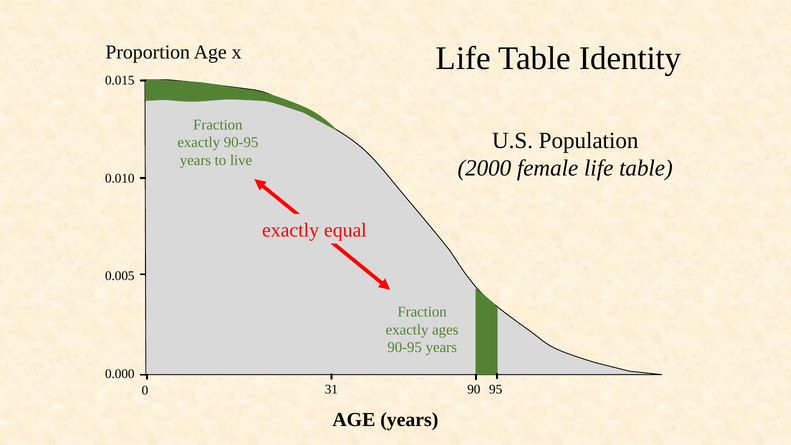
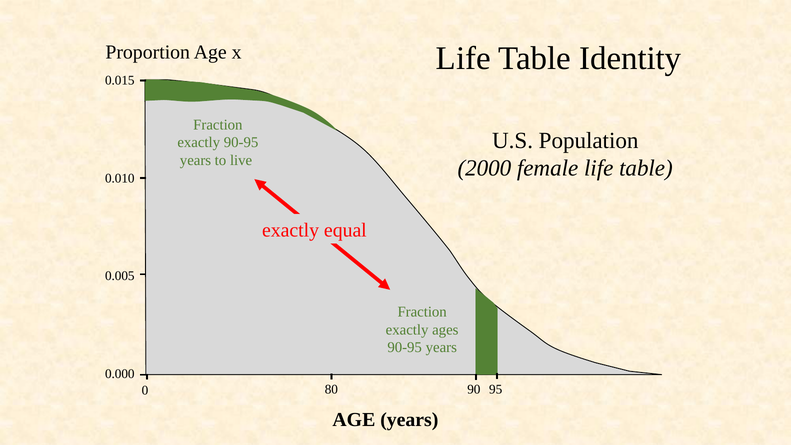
31: 31 -> 80 (331, 389)
